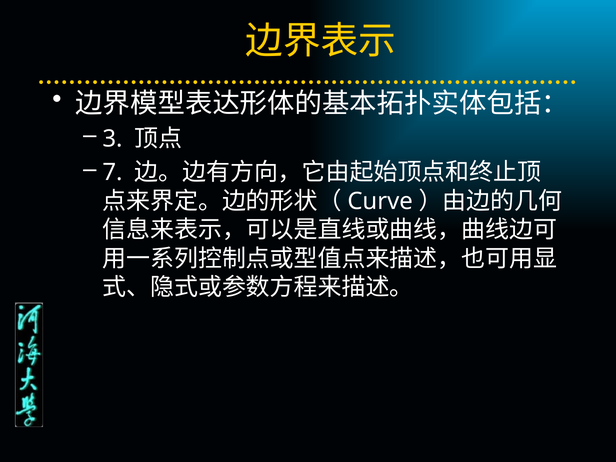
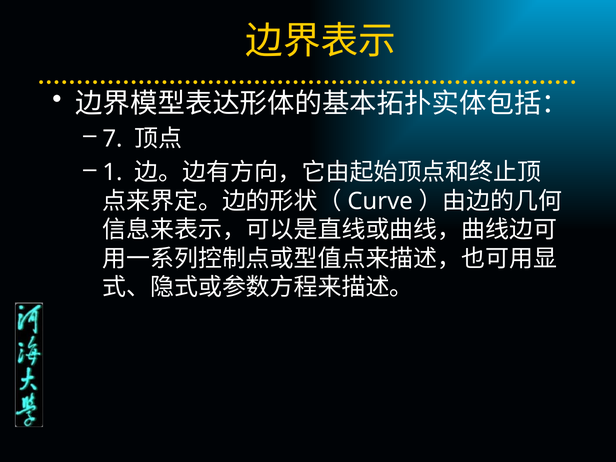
3: 3 -> 7 (112, 139)
7: 7 -> 1 (112, 173)
